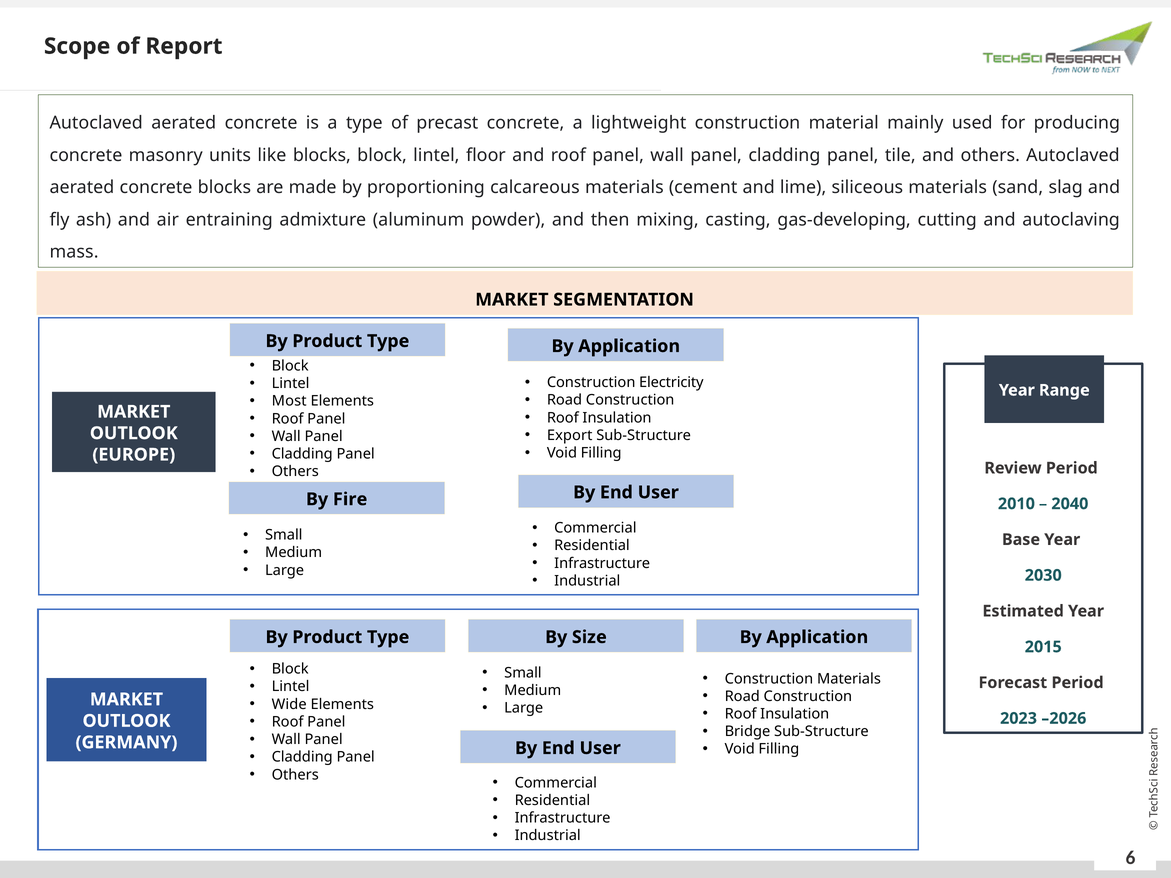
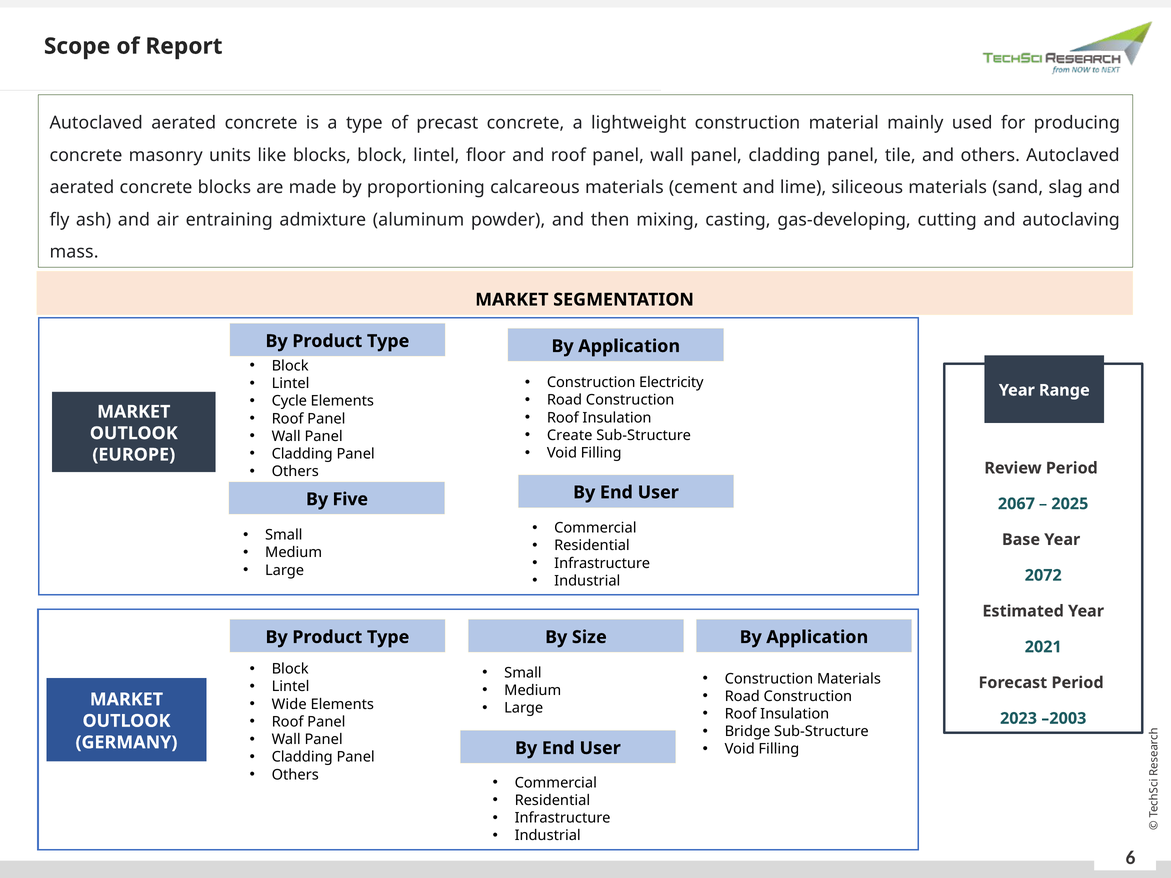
Most: Most -> Cycle (289, 401)
Export: Export -> Create (570, 435)
Fire: Fire -> Five (350, 499)
2010: 2010 -> 2067 (1016, 504)
2040: 2040 -> 2025 (1070, 504)
2030: 2030 -> 2072 (1043, 576)
2015: 2015 -> 2021 (1043, 647)
–2026: –2026 -> –2003 (1064, 719)
